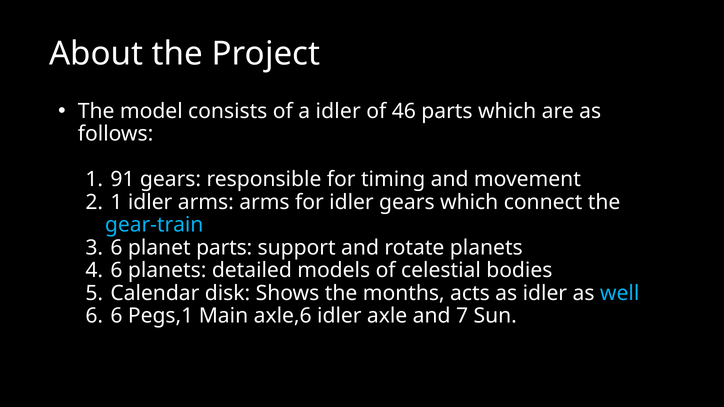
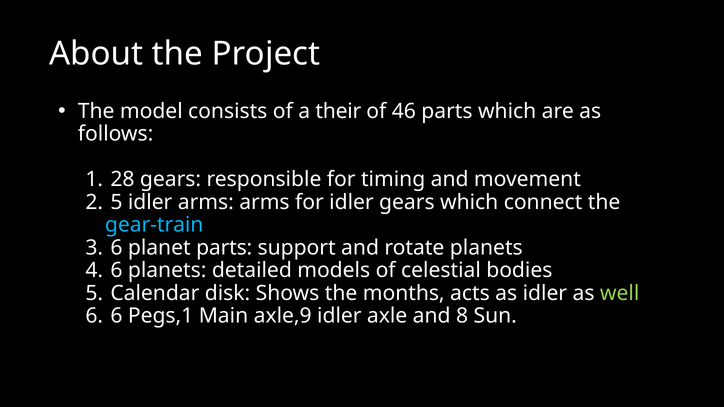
a idler: idler -> their (338, 111)
91: 91 -> 28 (122, 179)
1: 1 -> 5 (116, 202)
well colour: light blue -> light green (620, 293)
axle,6: axle,6 -> axle,9 (283, 316)
7: 7 -> 8 (462, 316)
